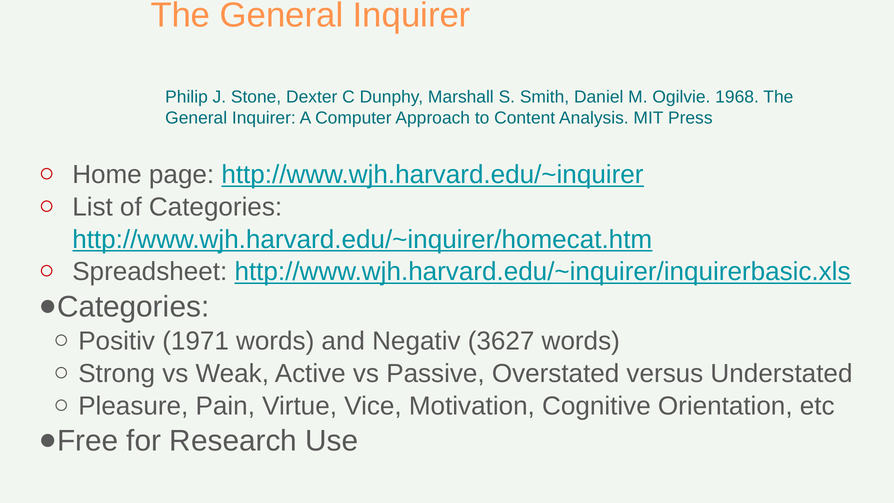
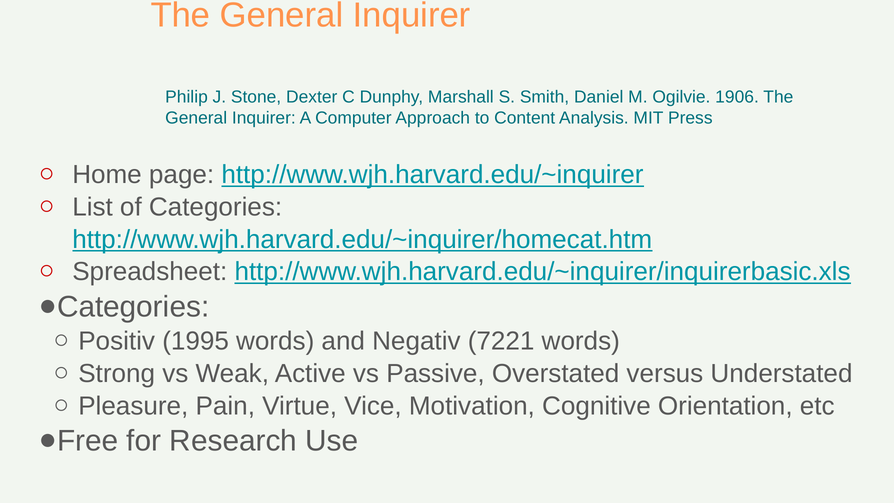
1968: 1968 -> 1906 (737, 97)
1971: 1971 -> 1995 (196, 341)
3627: 3627 -> 7221 (501, 341)
